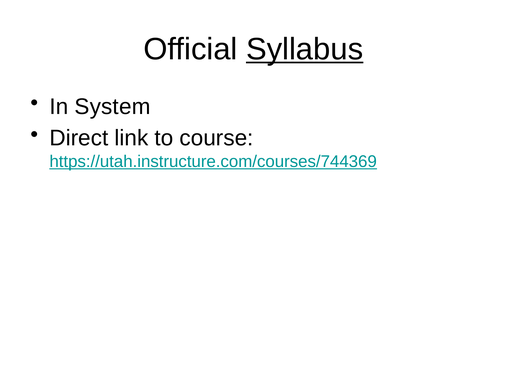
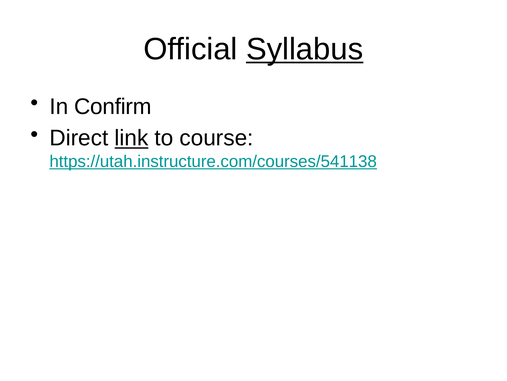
System: System -> Confirm (113, 106)
link underline: none -> present (131, 138)
https://utah.instructure.com/courses/744369: https://utah.instructure.com/courses/744369 -> https://utah.instructure.com/courses/541138 (213, 161)
